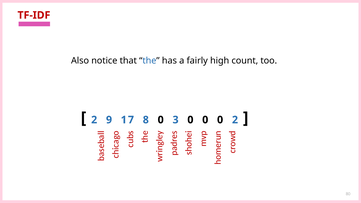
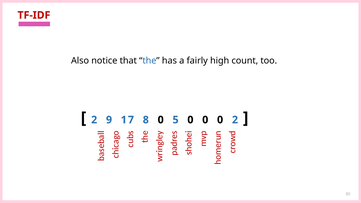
3: 3 -> 5 (176, 120)
